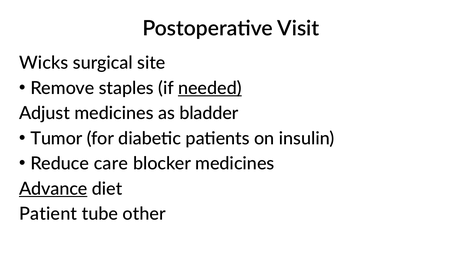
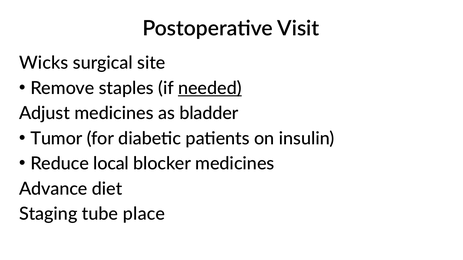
care: care -> local (111, 164)
Advance underline: present -> none (53, 189)
Patient: Patient -> Staging (48, 214)
other: other -> place (144, 214)
